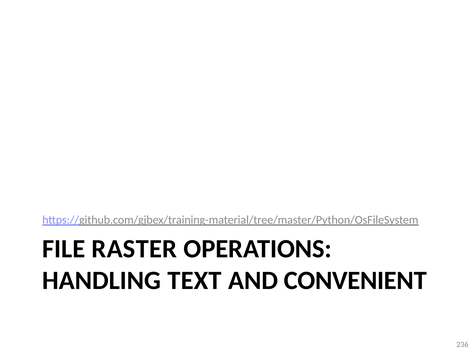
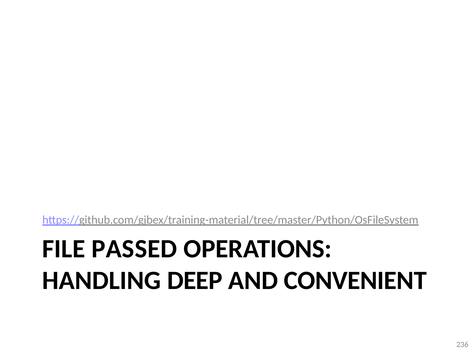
RASTER: RASTER -> PASSED (134, 249)
TEXT: TEXT -> DEEP (195, 281)
